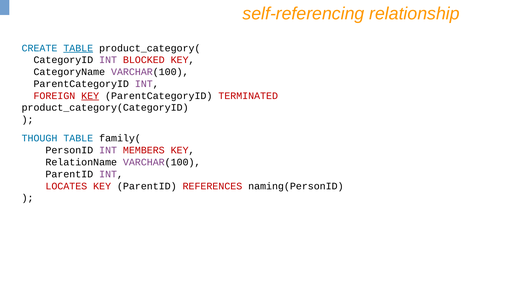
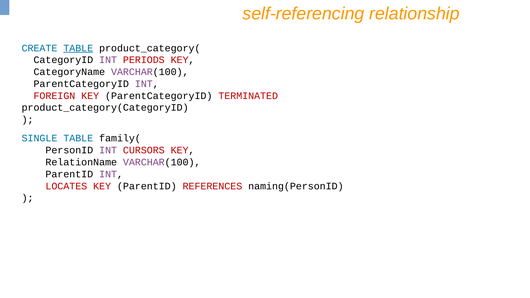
BLOCKED: BLOCKED -> PERIODS (144, 60)
KEY underline: present -> none (90, 96)
THOUGH: THOUGH -> SINGLE (39, 138)
MEMBERS: MEMBERS -> CURSORS (144, 150)
